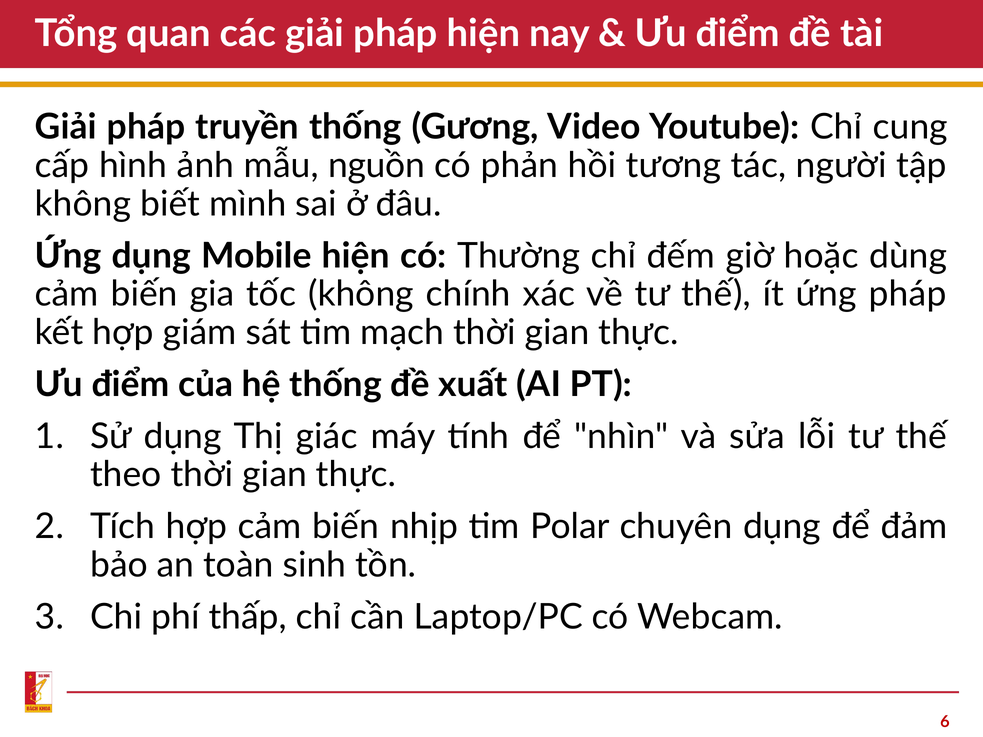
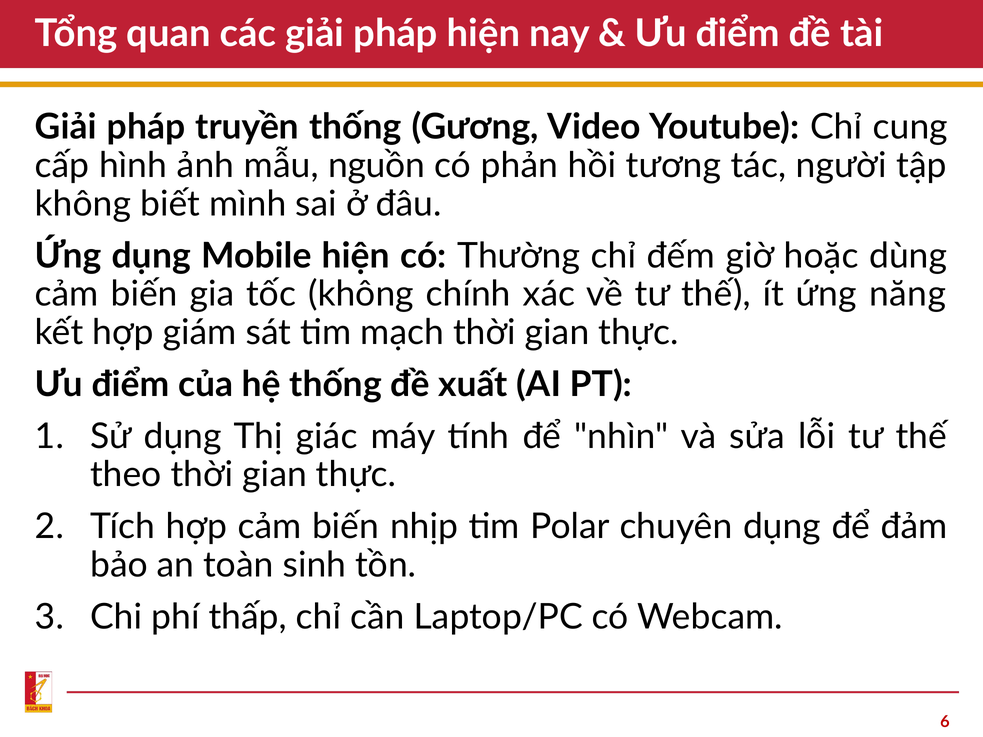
ứng pháp: pháp -> năng (908, 294)
